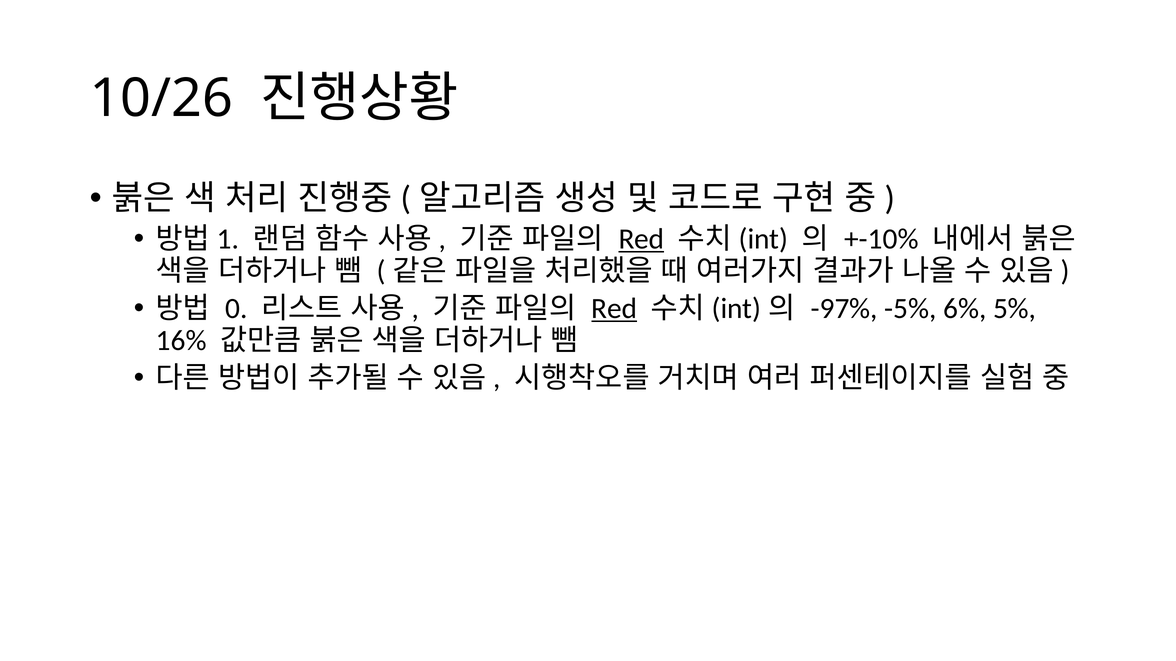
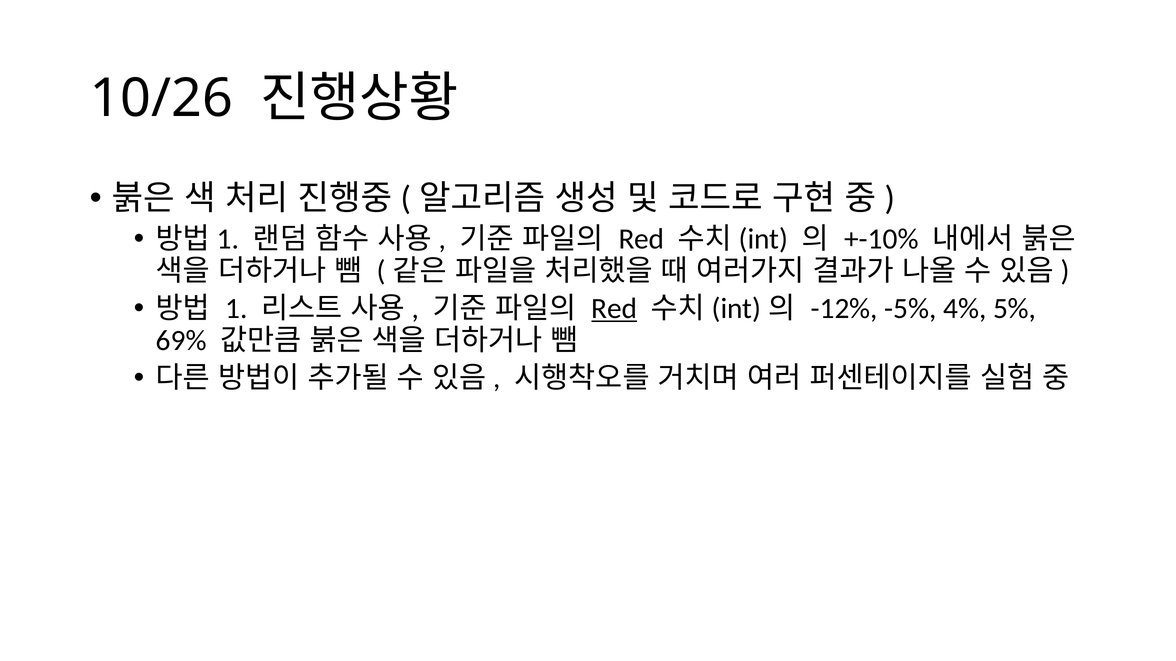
Red underline: present -> none (641, 239)
0: 0 -> 1 (236, 309)
-97%: -97% -> -12% (844, 309)
6%: 6% -> 4% (965, 309)
16%: 16% -> 69% (181, 341)
